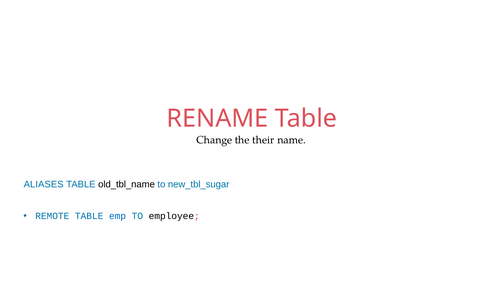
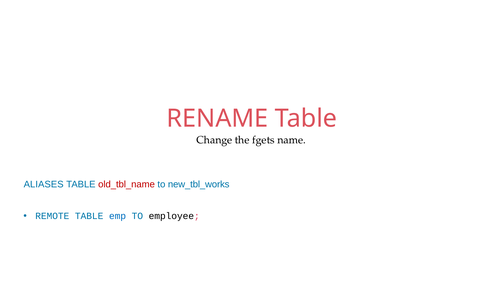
their: their -> fgets (263, 140)
old_tbl_name colour: black -> red (127, 184)
new_tbl_sugar: new_tbl_sugar -> new_tbl_works (199, 184)
